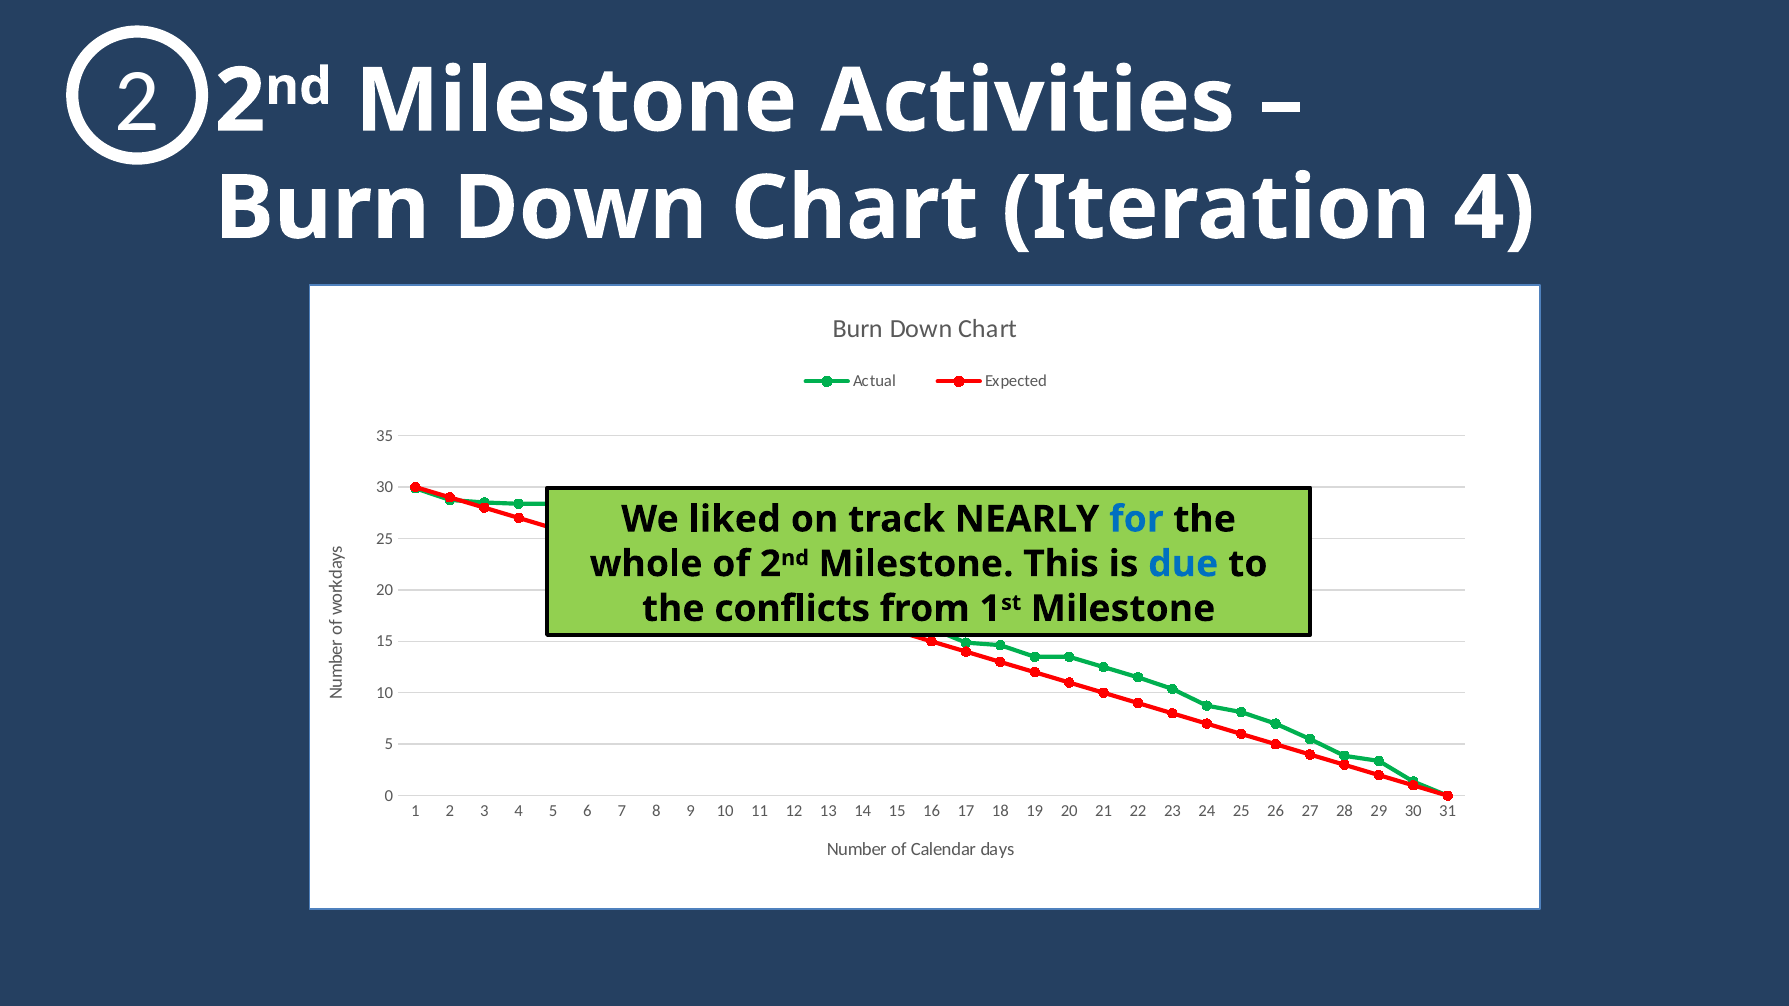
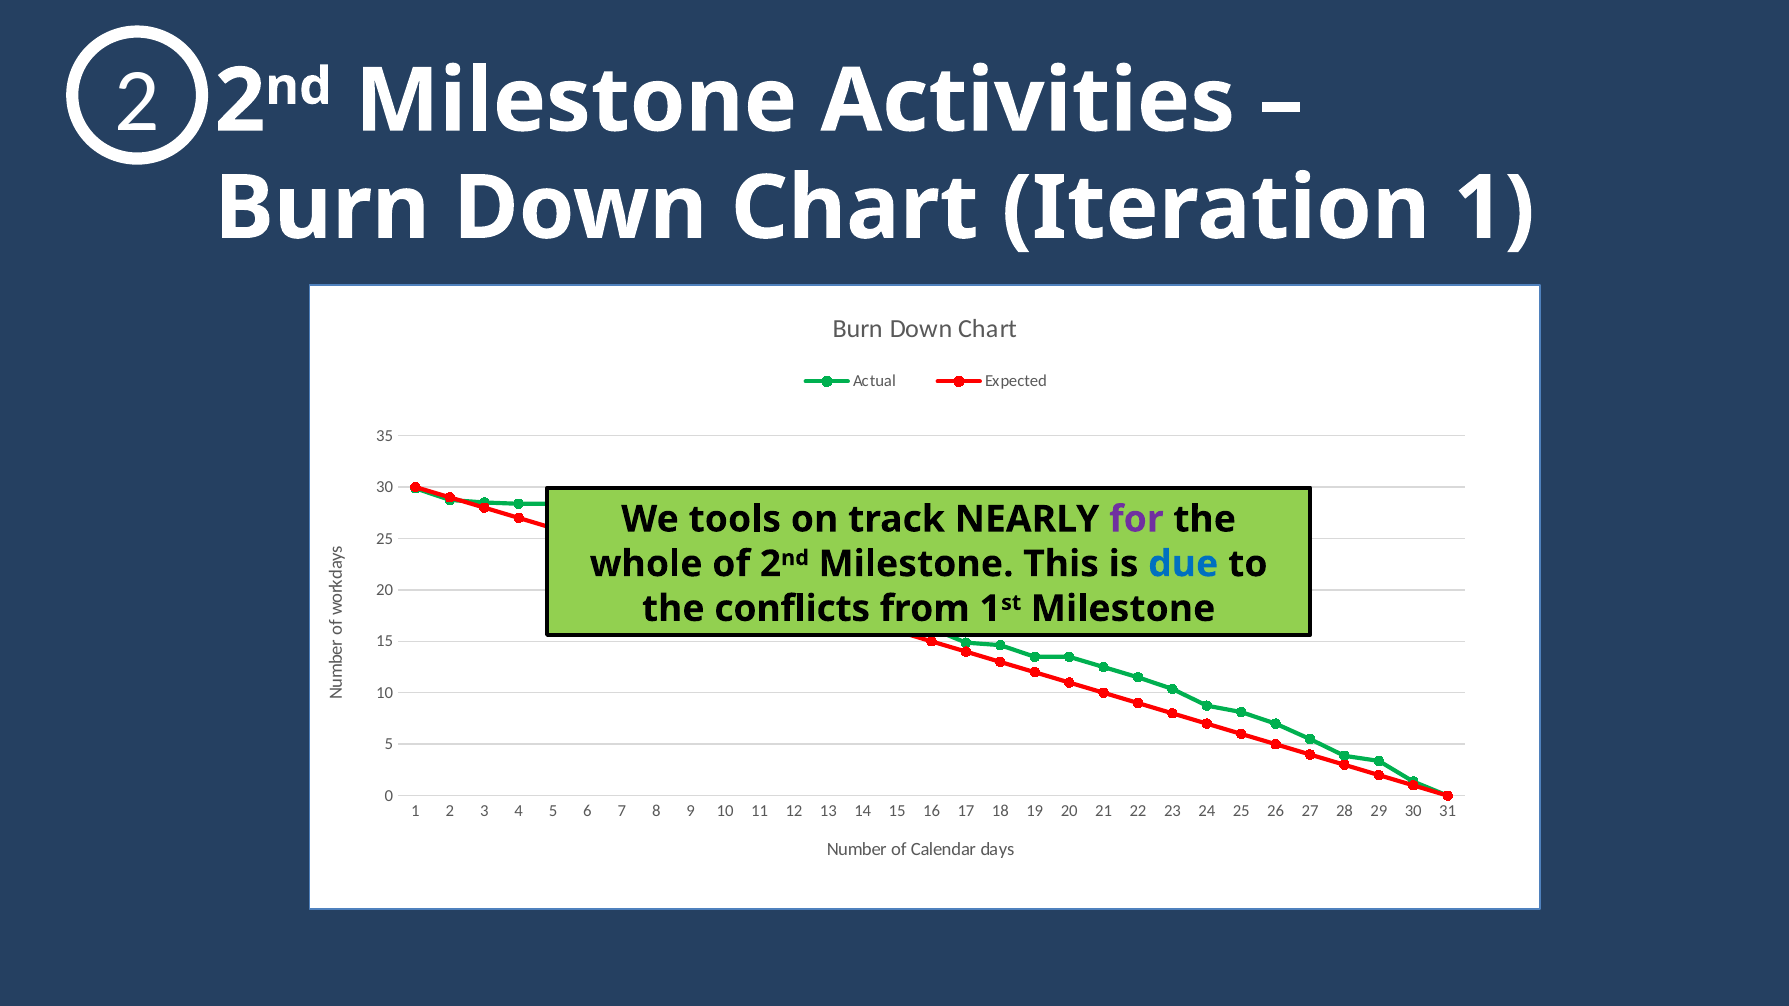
Iteration 4: 4 -> 1 (1494, 209)
liked: liked -> tools (735, 519)
for colour: blue -> purple (1136, 519)
